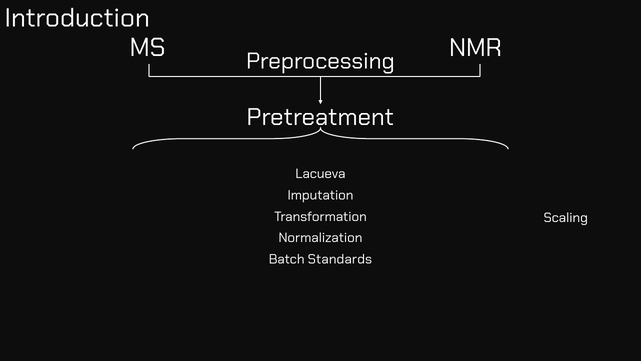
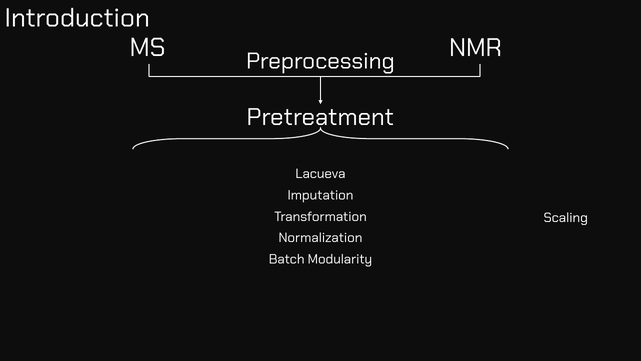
Standards: Standards -> Modularity (340, 259)
